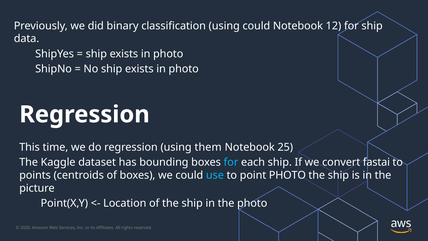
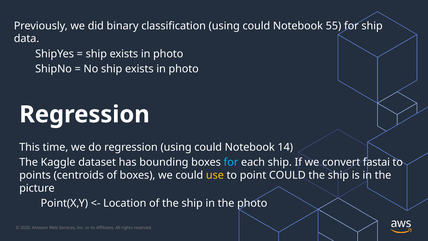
12: 12 -> 55 (333, 26)
regression using them: them -> could (208, 147)
25: 25 -> 14 (285, 147)
use colour: light blue -> yellow (215, 175)
point PHOTO: PHOTO -> COULD (287, 175)
